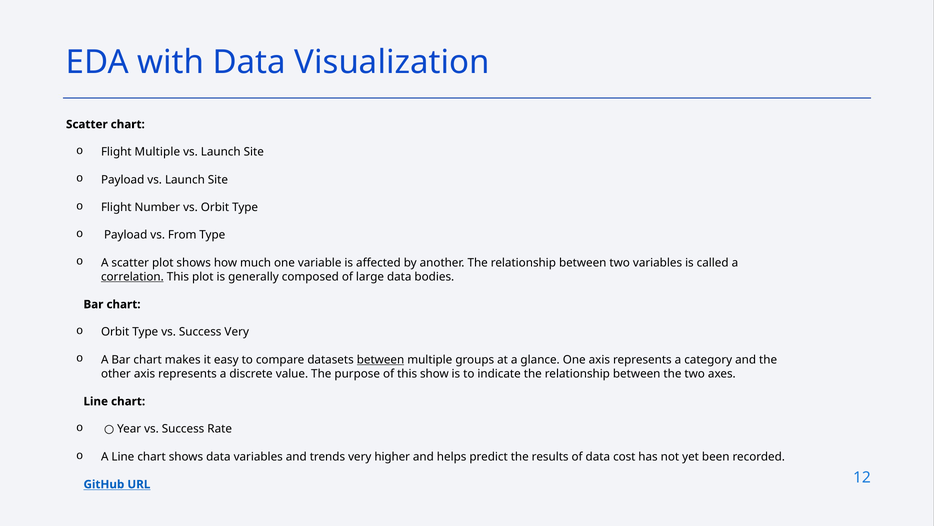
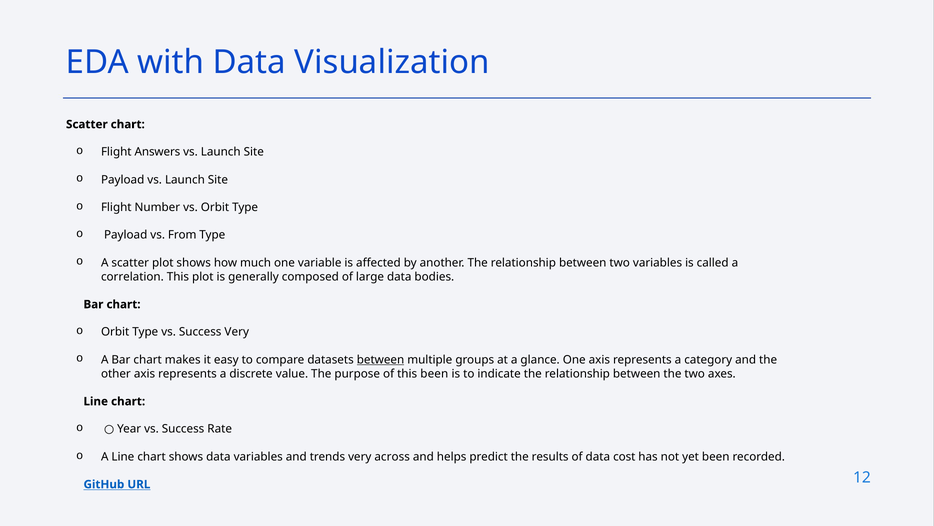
Flight Multiple: Multiple -> Answers (157, 152)
correlation underline: present -> none (132, 276)
this show: show -> been (434, 373)
higher: higher -> across (392, 456)
